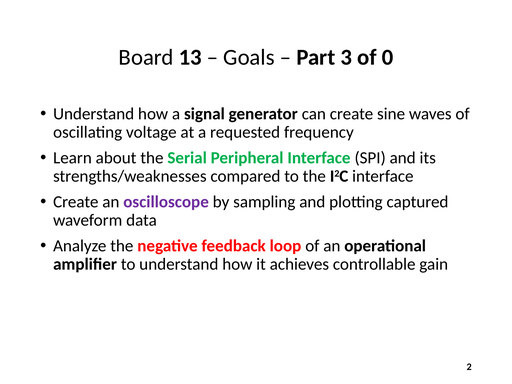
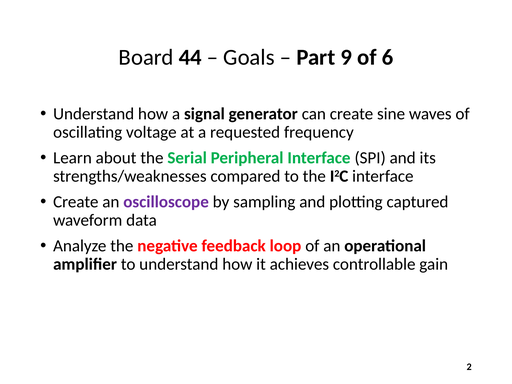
13: 13 -> 44 (190, 57)
3: 3 -> 9 (346, 57)
0: 0 -> 6 (387, 57)
